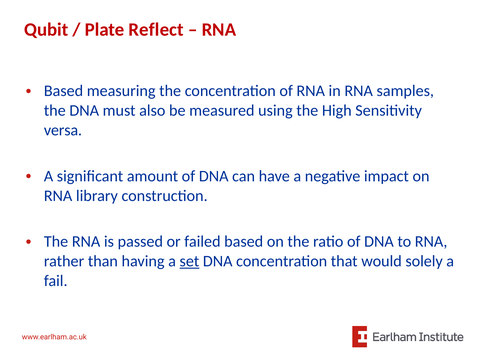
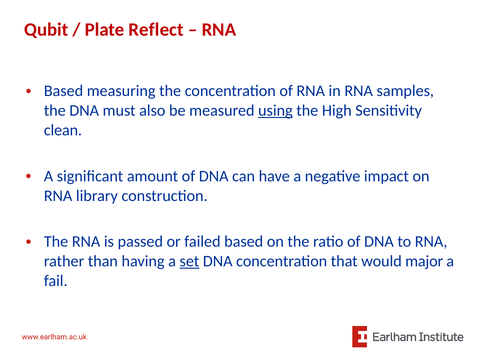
using underline: none -> present (275, 111)
versa: versa -> clean (63, 130)
solely: solely -> major (424, 261)
